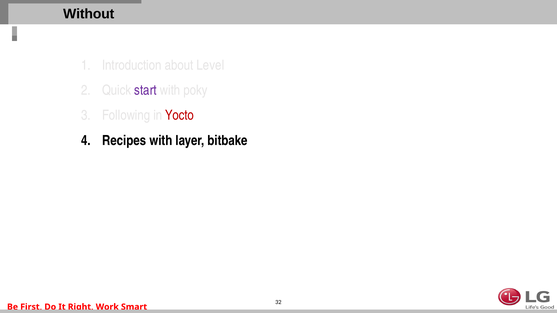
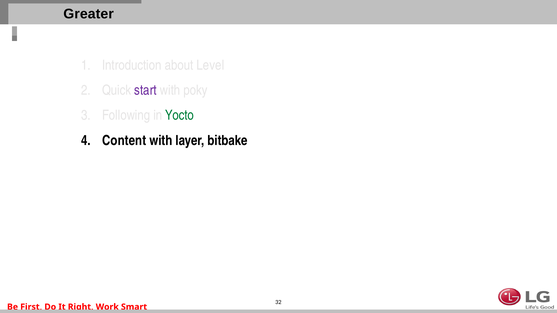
Without: Without -> Greater (89, 14)
Yocto colour: red -> green (179, 115)
Recipes: Recipes -> Content (124, 141)
